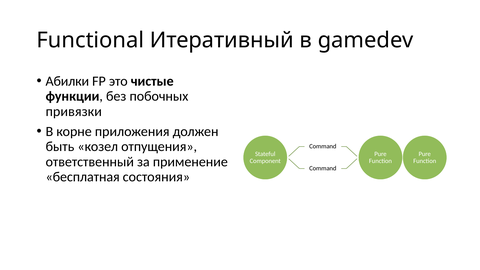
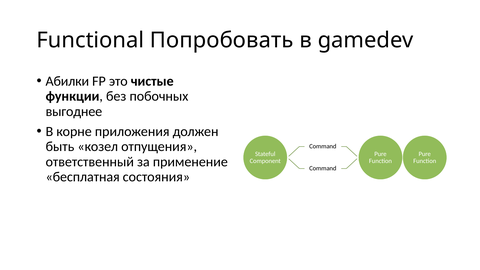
Итеративный: Итеративный -> Попробовать (222, 40)
привязки: привязки -> выгоднее (74, 111)
